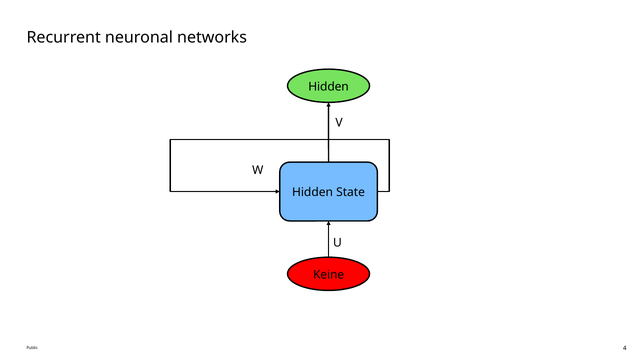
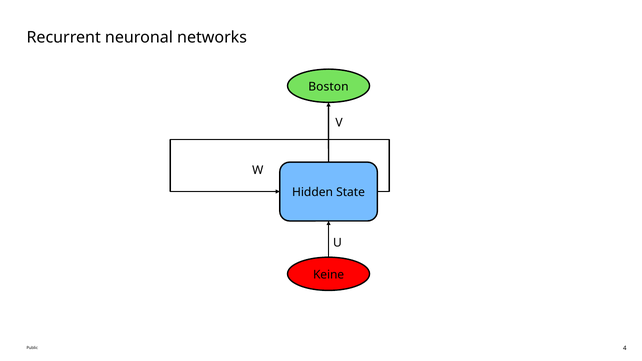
Hidden: Hidden -> Boston (328, 87)
